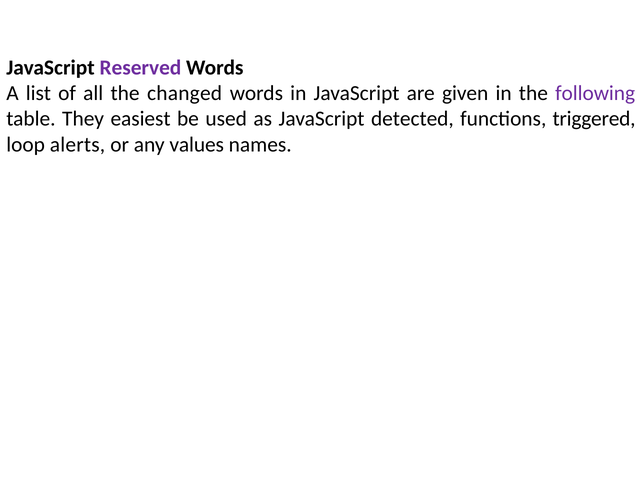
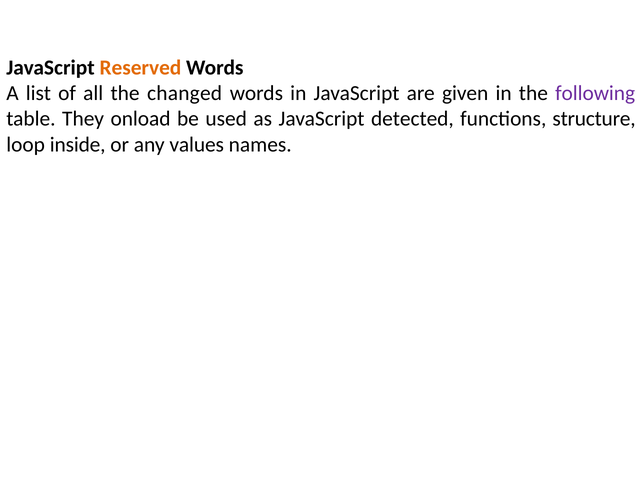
Reserved colour: purple -> orange (140, 68)
easiest: easiest -> onload (141, 119)
triggered: triggered -> structure (594, 119)
alerts: alerts -> inside (78, 145)
